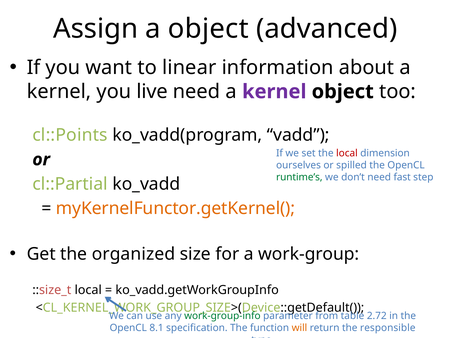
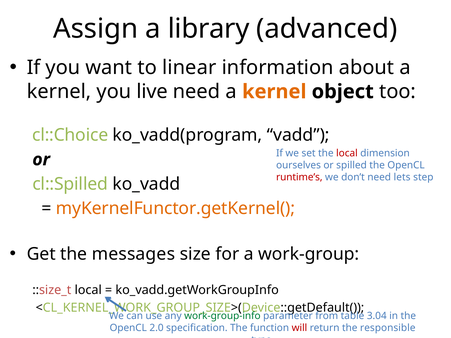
a object: object -> library (209, 29)
kernel colour: purple -> orange (274, 92)
cl::Points: cl::Points -> cl::Choice (70, 135)
runtime’s colour: green -> red (299, 177)
fast: fast -> lets (402, 177)
cl::Partial: cl::Partial -> cl::Spilled (70, 184)
organized: organized -> messages (133, 254)
2.72: 2.72 -> 3.04 (377, 316)
8.1: 8.1 -> 2.0 (157, 328)
will colour: orange -> red (299, 328)
